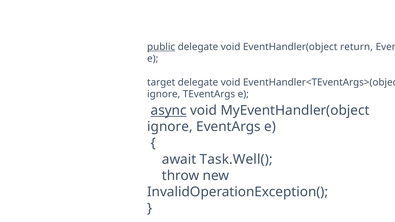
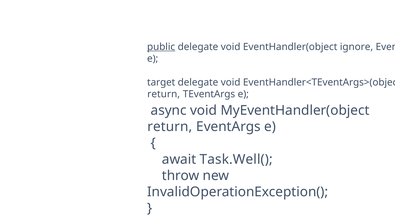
return: return -> ignore (357, 47)
ignore: ignore -> return (164, 94)
async underline: present -> none (169, 111)
ignore: ignore -> return (170, 127)
